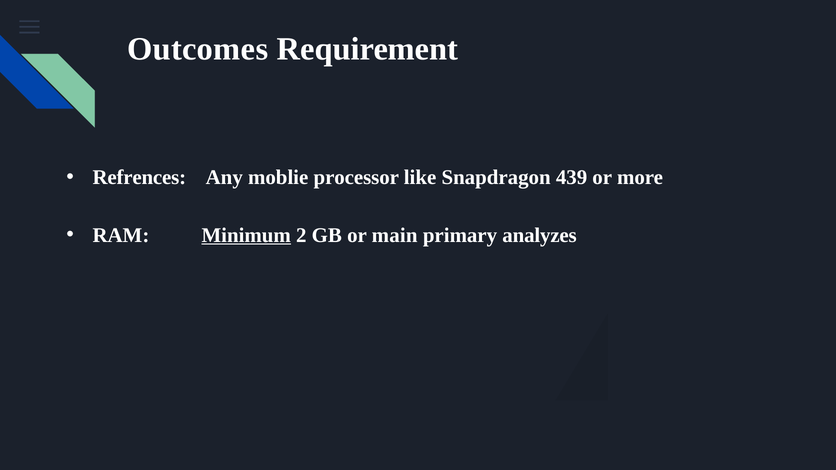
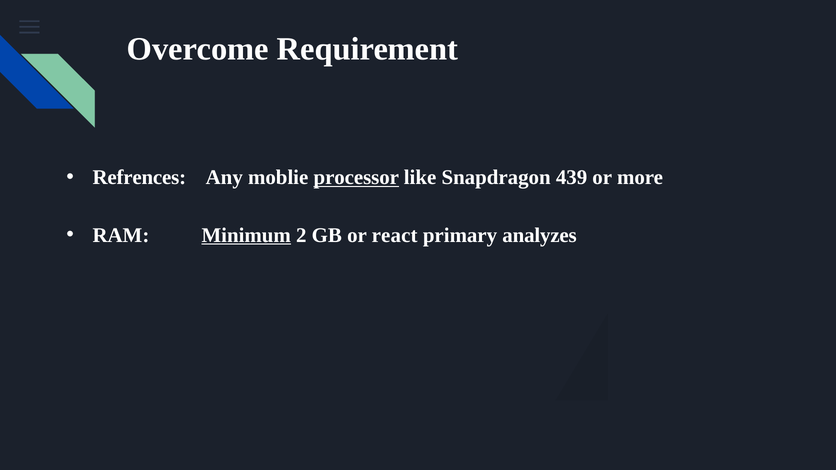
Outcomes: Outcomes -> Overcome (198, 49)
processor underline: none -> present (356, 178)
main: main -> react (395, 235)
